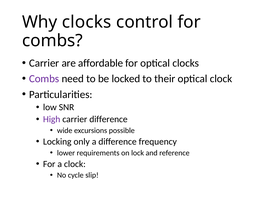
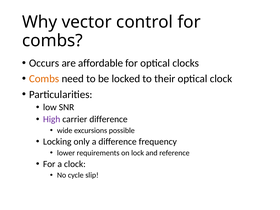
Why clocks: clocks -> vector (87, 22)
Carrier: Carrier -> Occurs (44, 63)
Combs colour: purple -> orange (44, 79)
